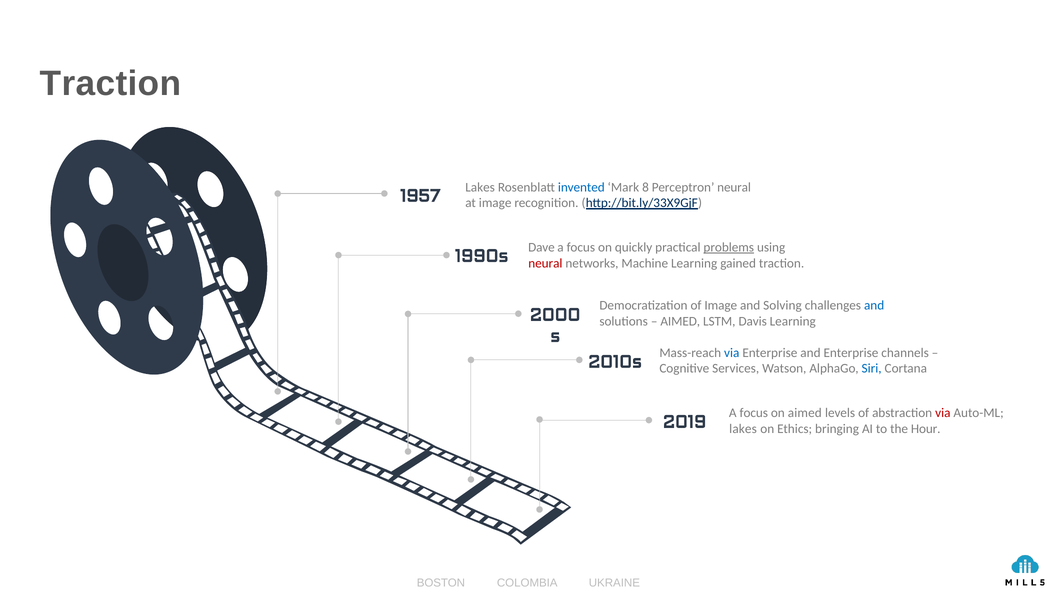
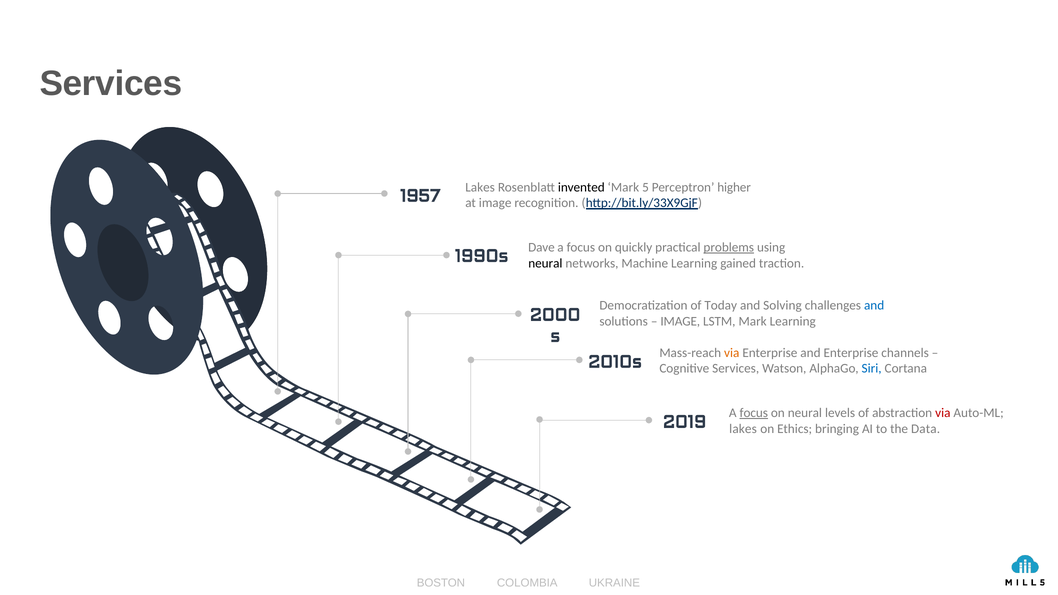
Traction: Traction -> Services (111, 84)
invented colour: blue -> black (581, 187)
8: 8 -> 5 (646, 187)
Perceptron neural: neural -> higher (734, 187)
neural colour: red -> black (545, 263)
of Image: Image -> Today (721, 306)
AIMED: AIMED -> IMAGE (680, 322)
LSTM Davis: Davis -> Mark (753, 322)
via colour: blue -> orange (732, 353)
focus underline: none -> present (754, 413)
on aimed: aimed -> neural (805, 413)
Hour: Hour -> Data (926, 429)
